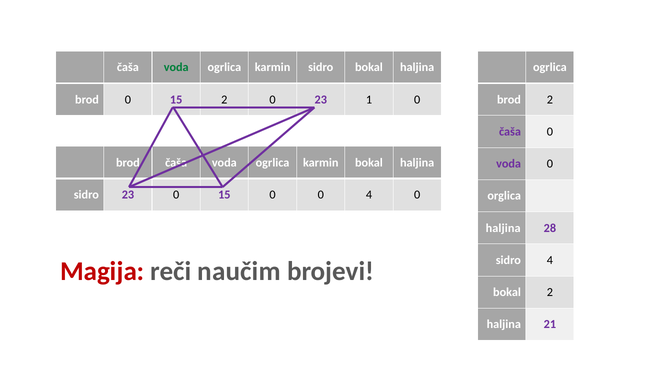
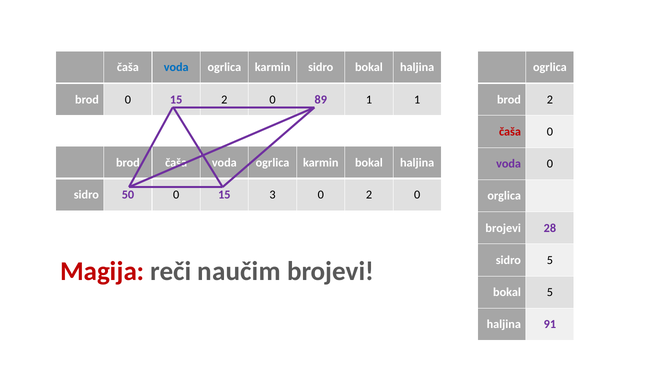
voda colour: green -> blue (176, 67)
23: 23 -> 89 (321, 100)
1 0: 0 -> 1 (417, 100)
čaša colour: purple -> red (510, 132)
sidro 23: 23 -> 50 (128, 195)
15 0: 0 -> 3 (273, 195)
0 4: 4 -> 2 (369, 195)
haljina: haljina -> brojevi (503, 228)
sidro 4: 4 -> 5 (550, 260)
bokal 2: 2 -> 5 (550, 292)
21: 21 -> 91 (550, 325)
